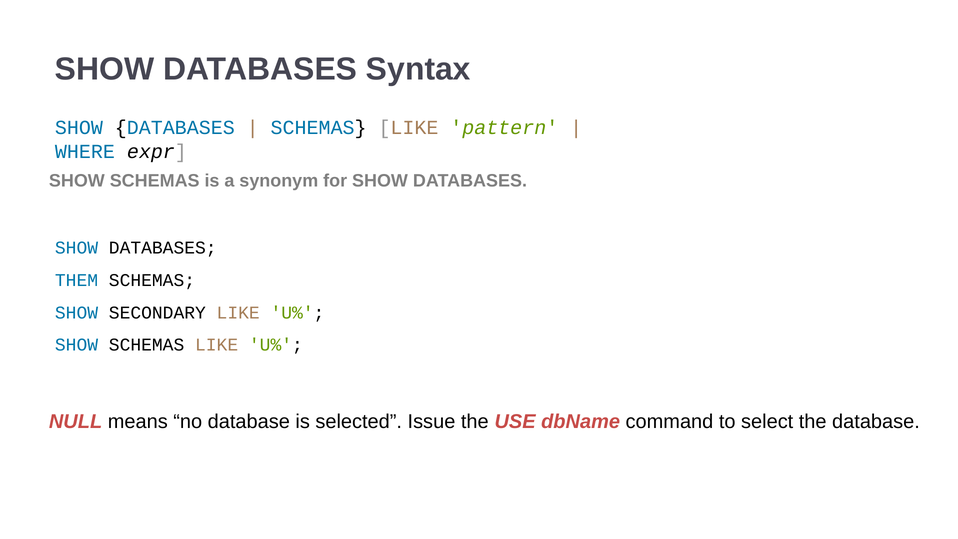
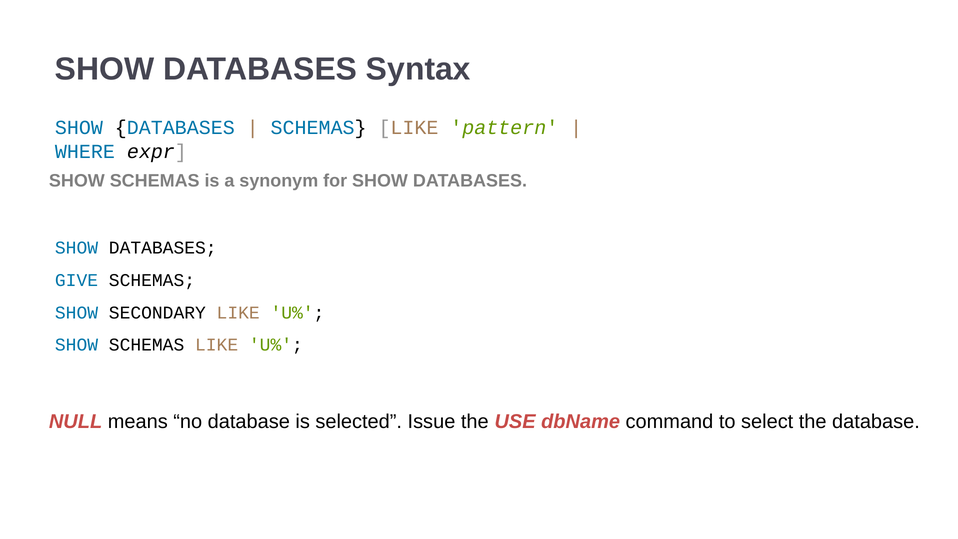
THEM: THEM -> GIVE (77, 280)
